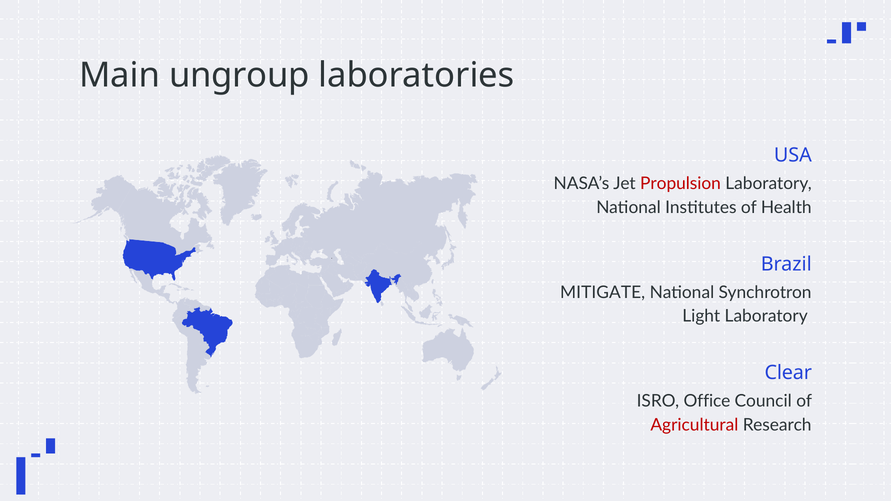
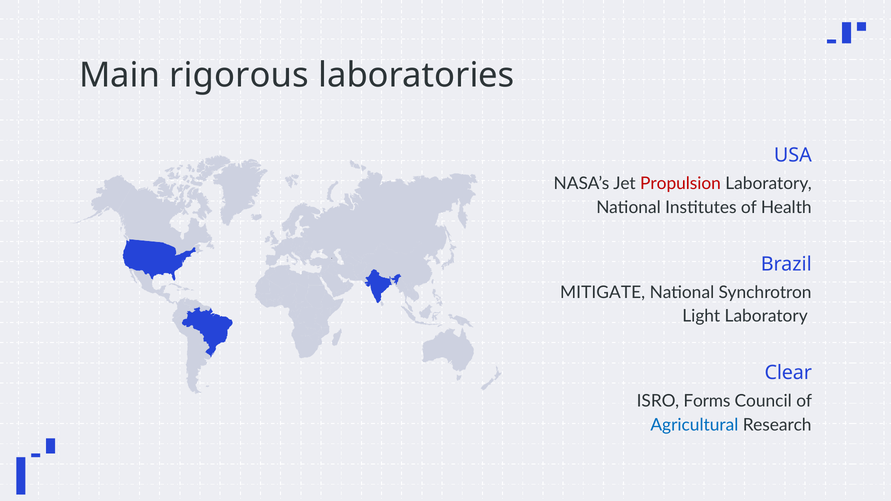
ungroup: ungroup -> rigorous (239, 75)
Office: Office -> Forms (707, 401)
Agricultural colour: red -> blue (694, 425)
